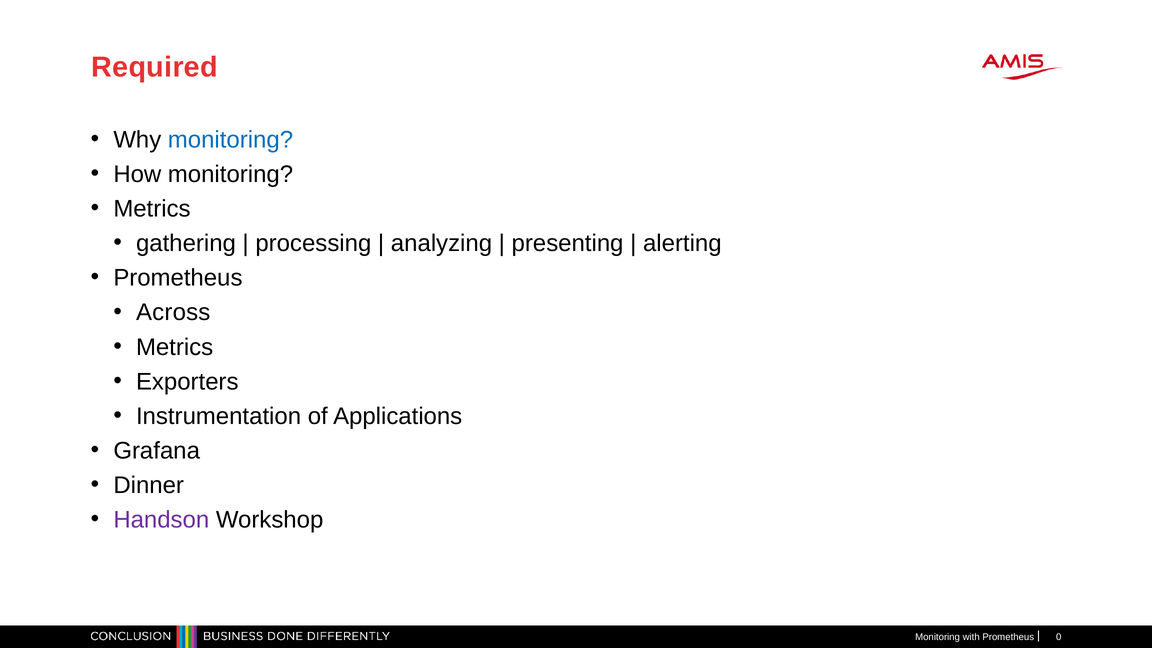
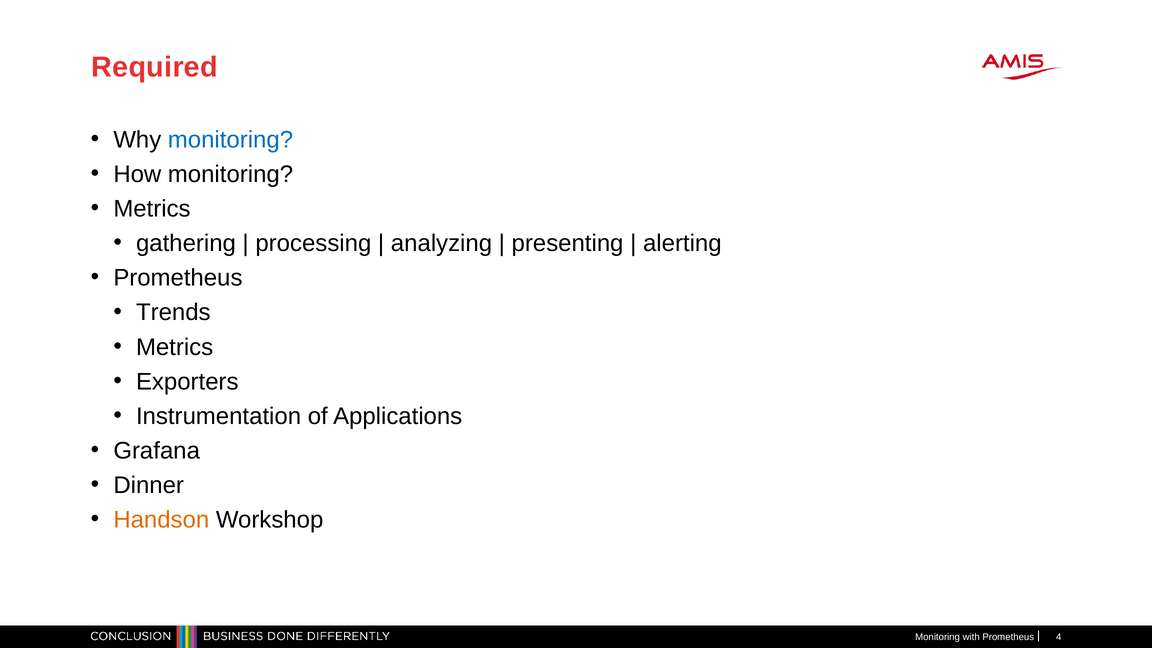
Across: Across -> Trends (173, 313)
Handson colour: purple -> orange (161, 520)
0: 0 -> 4 (1059, 637)
